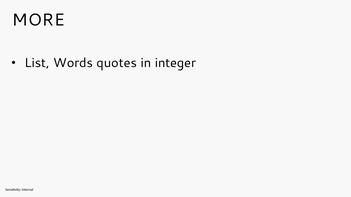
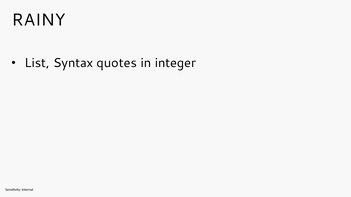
MORE: MORE -> RAINY (39, 20)
Words: Words -> Syntax (73, 63)
